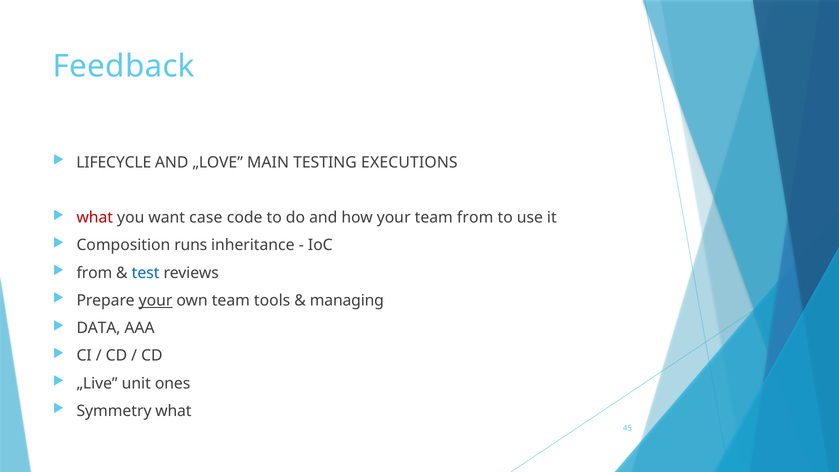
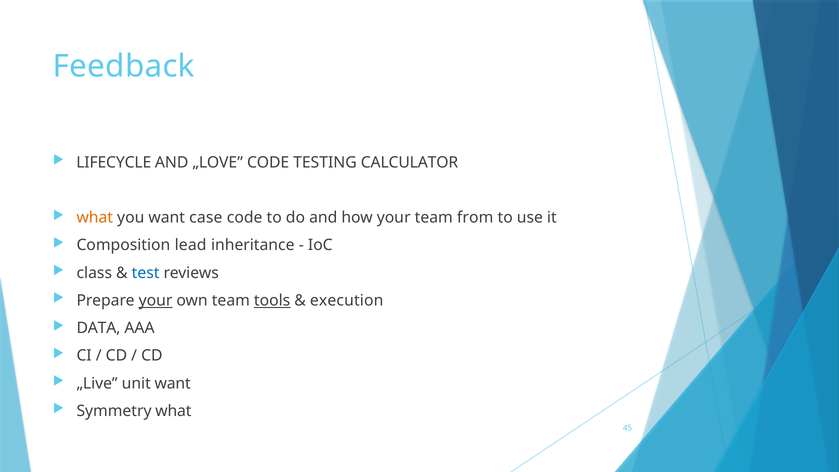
„LOVE MAIN: MAIN -> CODE (268, 162)
EXECUTIONS: EXECUTIONS -> CALCULATOR (410, 162)
what colour: red -> orange (95, 218)
runs: runs -> lead (191, 245)
from: from -> class (94, 273)
tools underline: none -> present (272, 300)
managing: managing -> execution (347, 300)
unit ones: ones -> want (173, 383)
